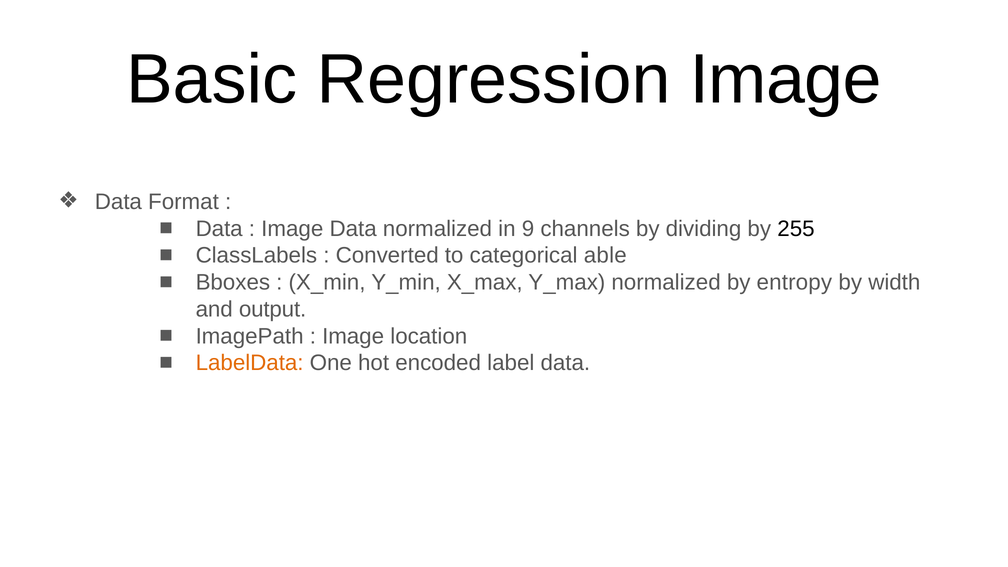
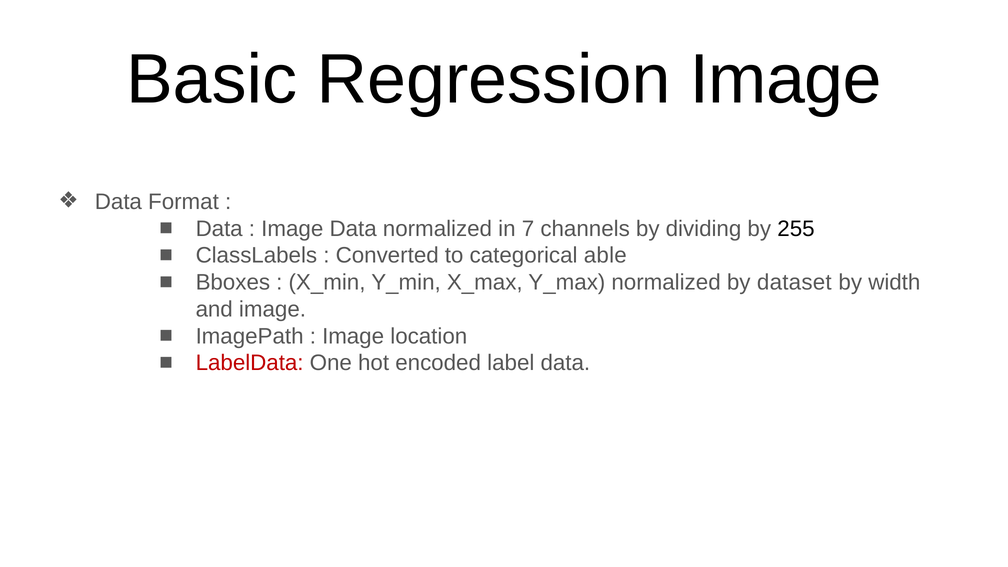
9: 9 -> 7 (528, 229)
entropy: entropy -> dataset (794, 282)
and output: output -> image (272, 309)
LabelData colour: orange -> red (250, 363)
